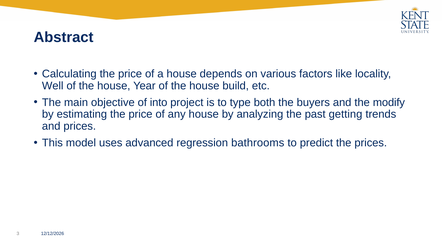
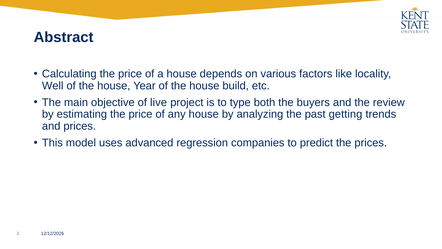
into: into -> live (159, 102)
modify: modify -> review (389, 102)
bathrooms: bathrooms -> companies (258, 143)
